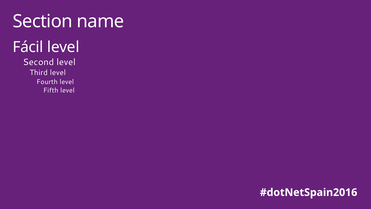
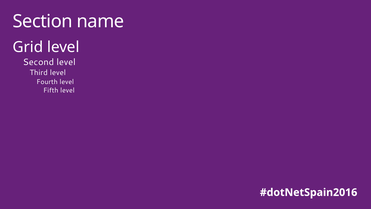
Fácil: Fácil -> Grid (28, 47)
